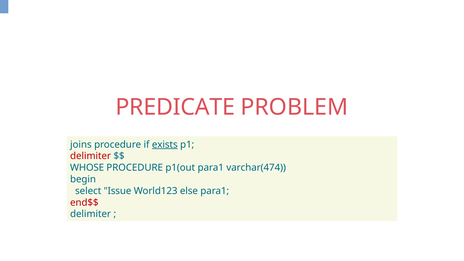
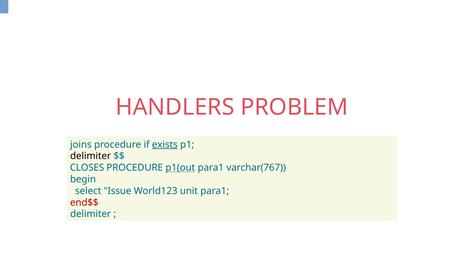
PREDICATE: PREDICATE -> HANDLERS (175, 107)
delimiter colour: red -> black (91, 156)
WHOSE: WHOSE -> CLOSES (87, 168)
p1(out underline: none -> present (180, 168)
varchar(474: varchar(474 -> varchar(767 (256, 168)
else: else -> unit (189, 191)
